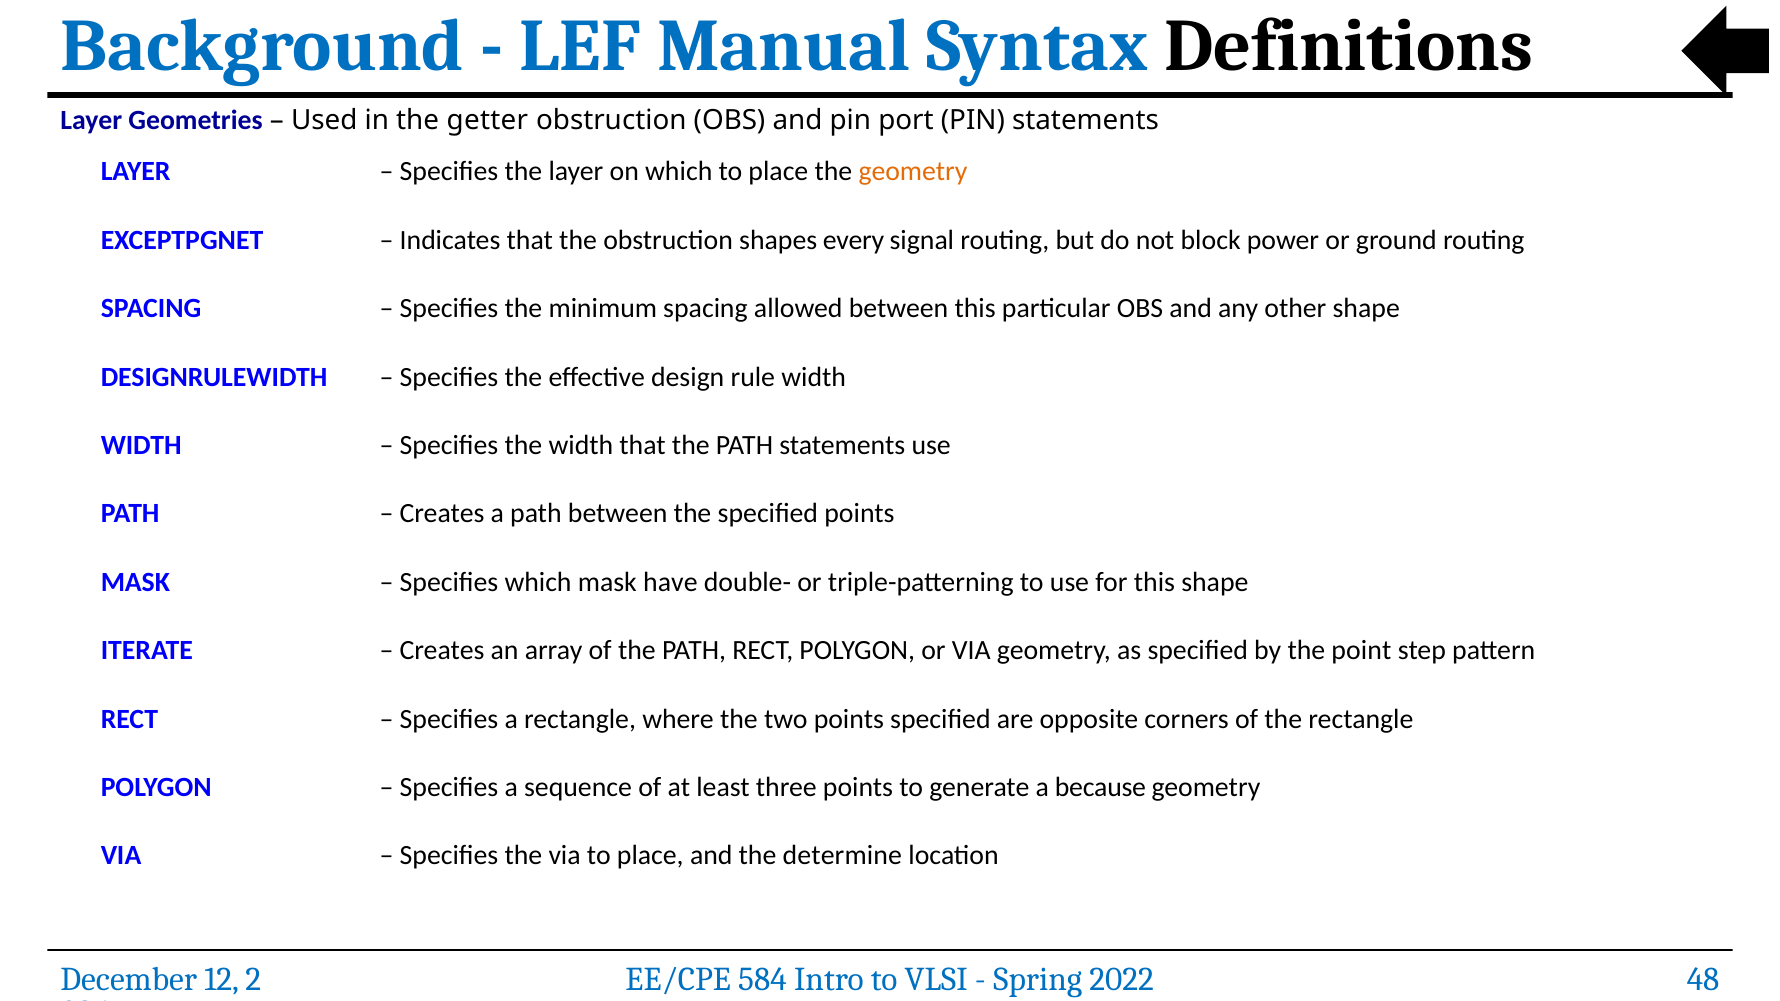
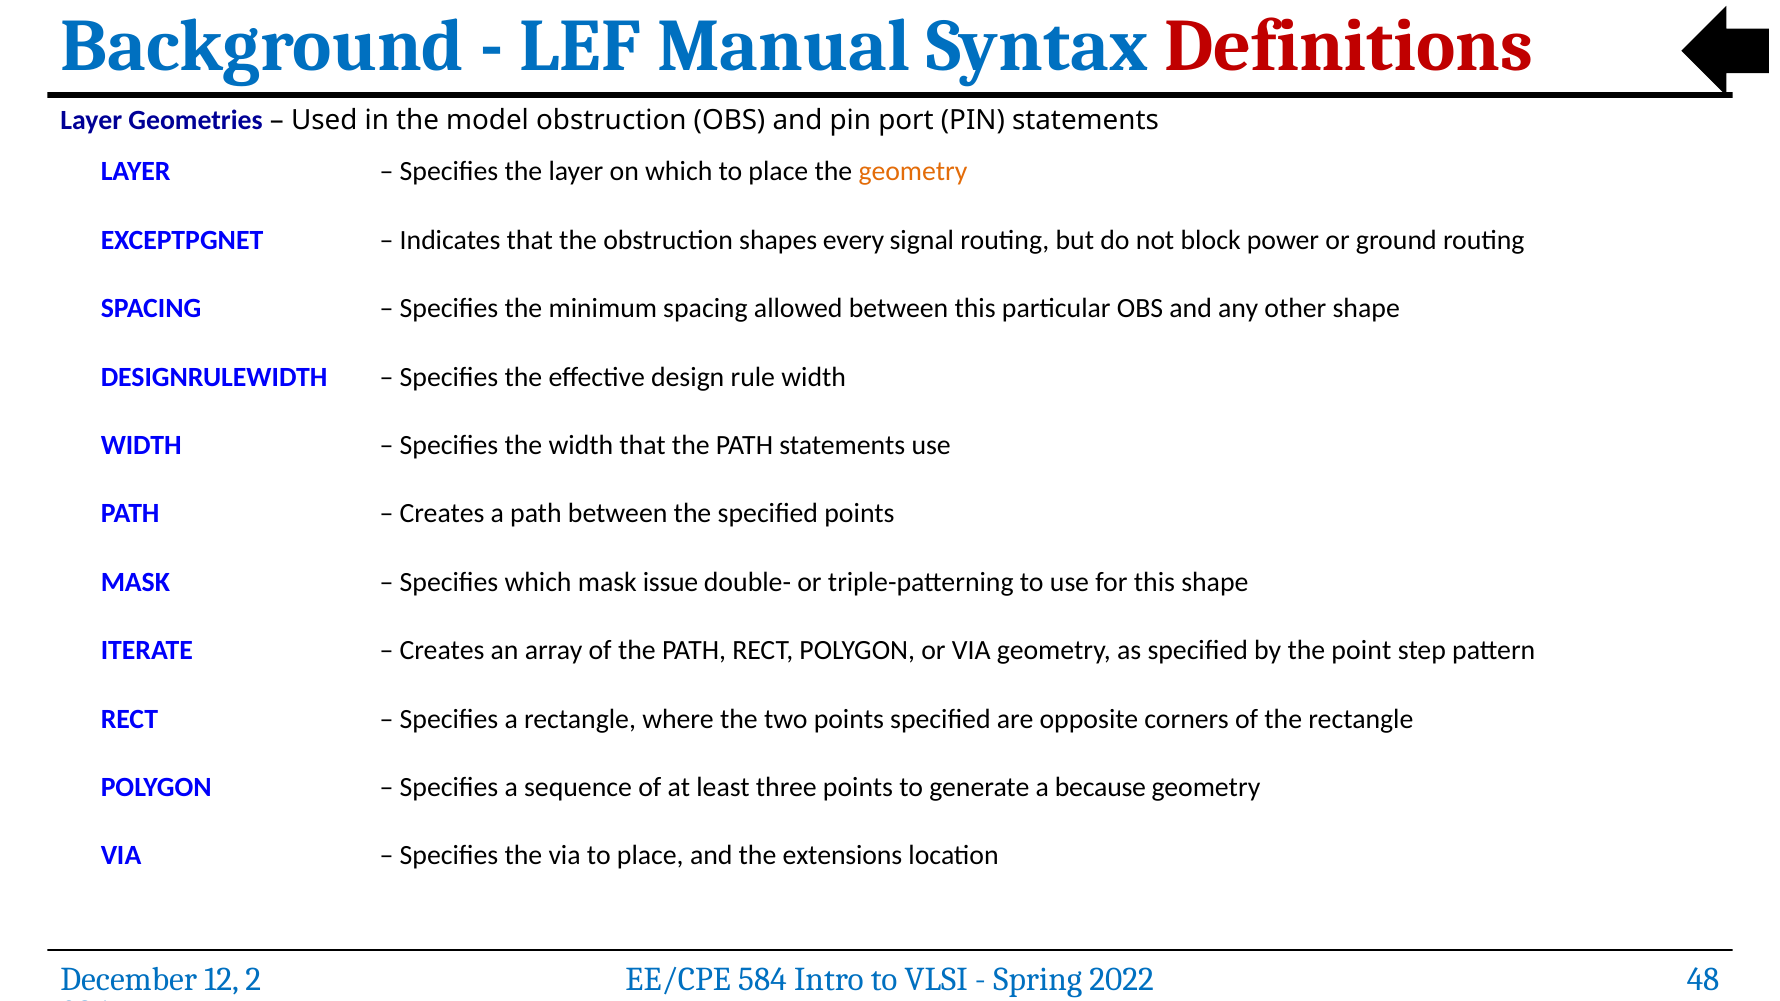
Definitions colour: black -> red (1349, 46)
getter: getter -> model (488, 121)
have: have -> issue (671, 582)
determine: determine -> extensions (842, 856)
